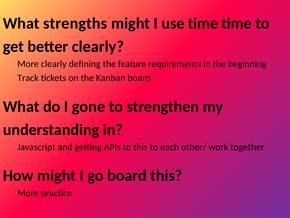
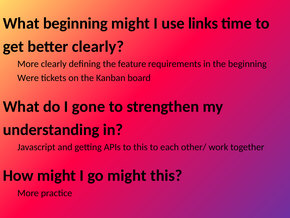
What strengths: strengths -> beginning (75, 23)
use time: time -> links (203, 23)
Track: Track -> Were (28, 78)
go board: board -> might (127, 175)
